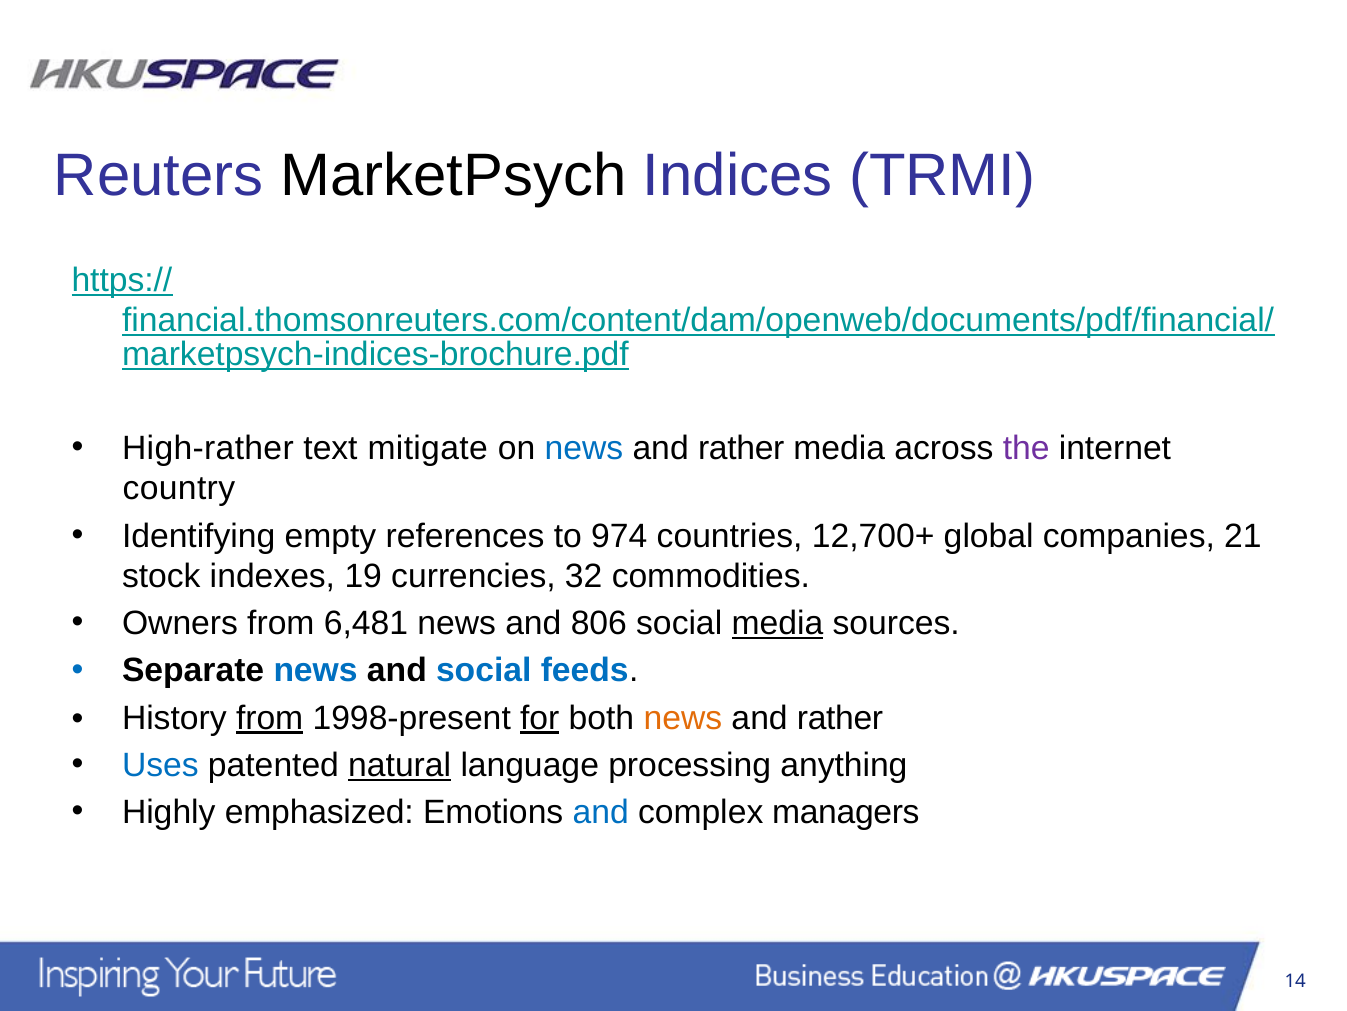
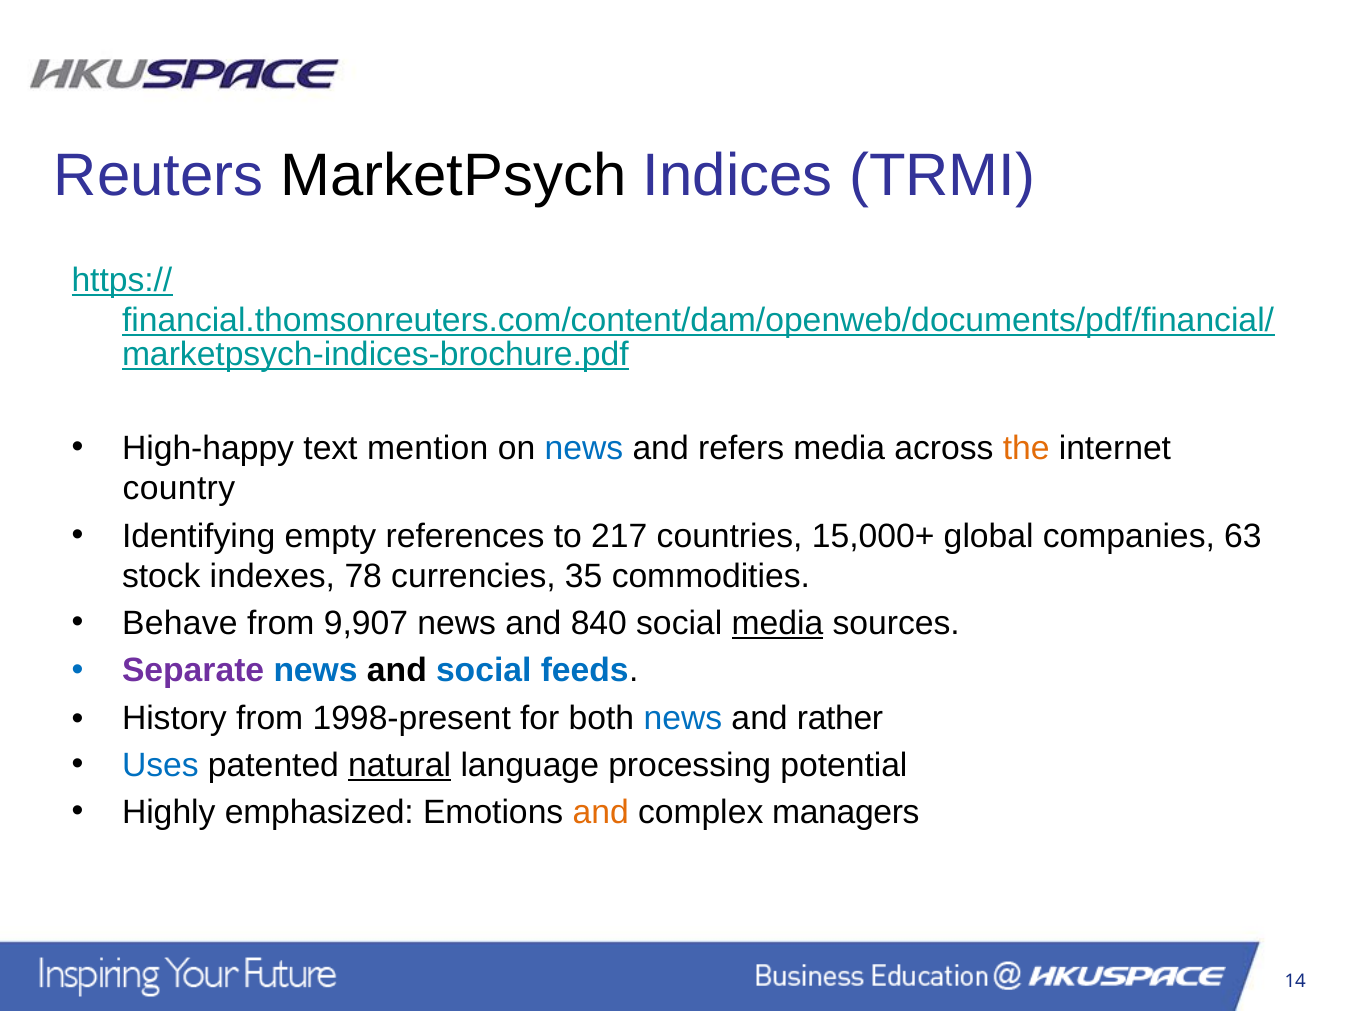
High-rather: High-rather -> High-happy (208, 448)
mitigate: mitigate -> mention (428, 448)
rather: rather -> refers (741, 448)
the colour: purple -> orange (1026, 448)
974: 974 -> 217 (619, 536)
12,700+: 12,700+ -> 15,000+ (873, 536)
21: 21 -> 63 (1243, 536)
19: 19 -> 78 (363, 576)
32: 32 -> 35 (584, 576)
Owners: Owners -> Behave (180, 623)
6,481: 6,481 -> 9,907 (366, 623)
806: 806 -> 840 (599, 623)
Separate colour: black -> purple (193, 670)
from underline: present -> none (270, 717)
for underline: present -> none (540, 717)
news colour: orange -> blue (683, 717)
anything: anything -> potential (844, 765)
and colour: blue -> orange (601, 812)
